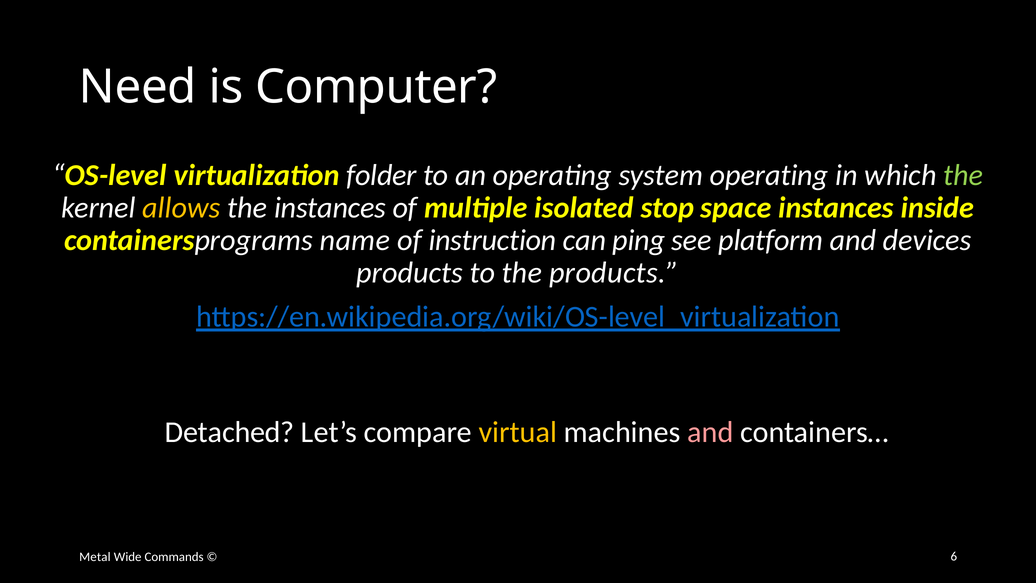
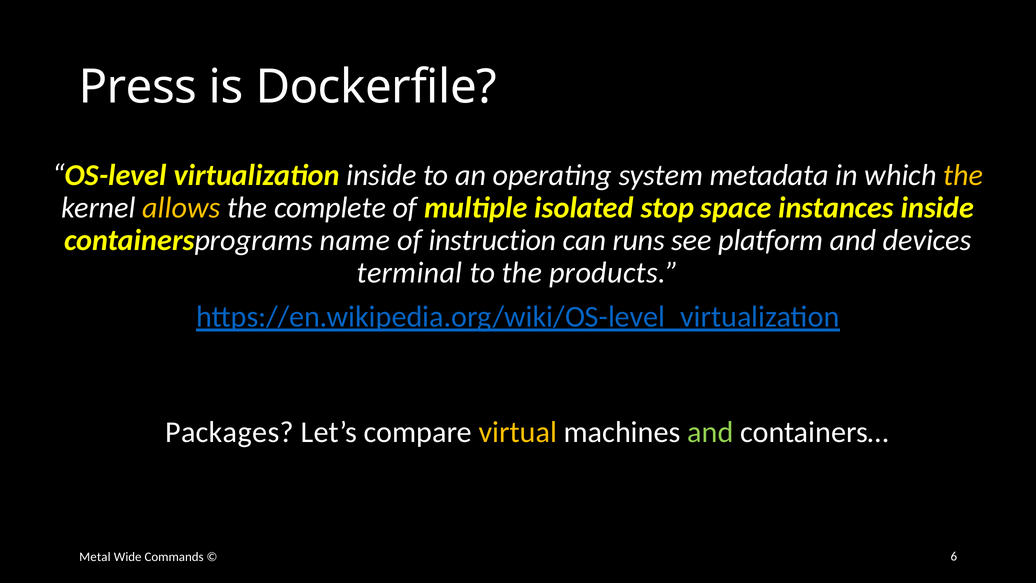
Need: Need -> Press (138, 87)
Computer: Computer -> Dockerfile (376, 87)
virtualization folder: folder -> inside (381, 175)
system operating: operating -> metadata (769, 175)
the colour: light green -> yellow (963, 175)
the instances: instances -> complete (330, 208)
ping: ping -> runs (639, 240)
products: products -> terminal (410, 273)
Detached: Detached -> Packages (229, 432)
and colour: pink -> light green (710, 432)
